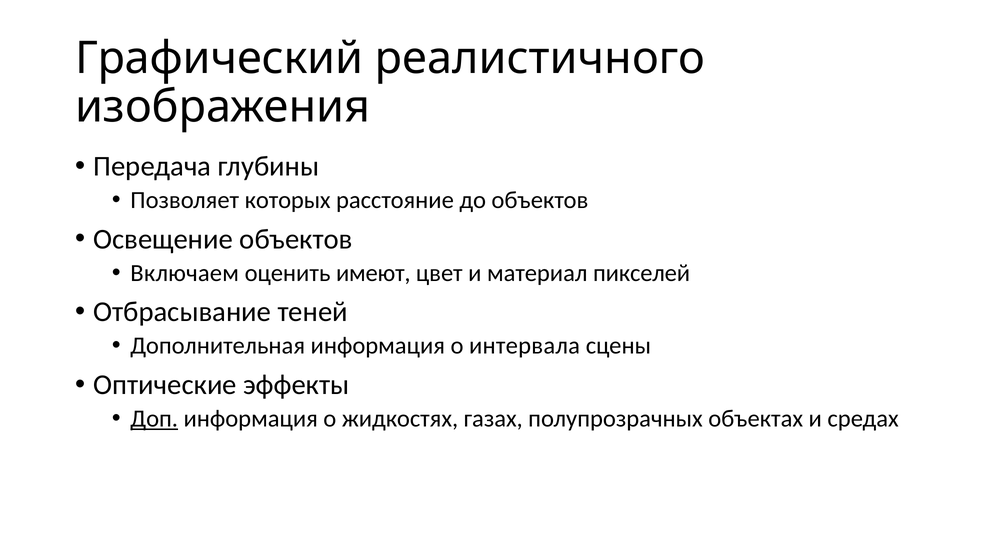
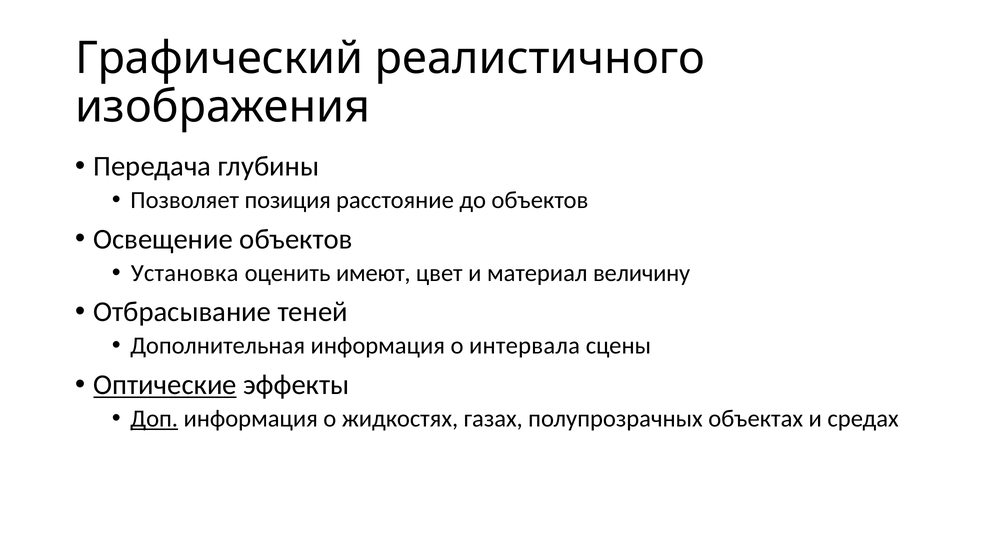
которых: которых -> позиция (288, 200)
Включаем: Включаем -> Установка (185, 273)
пикселей: пикселей -> величину (642, 273)
Оптические underline: none -> present (165, 385)
